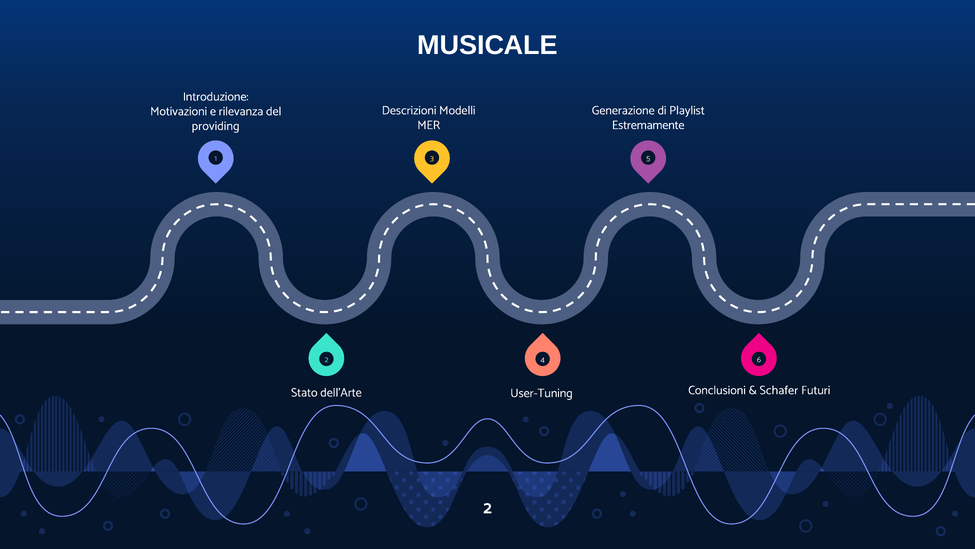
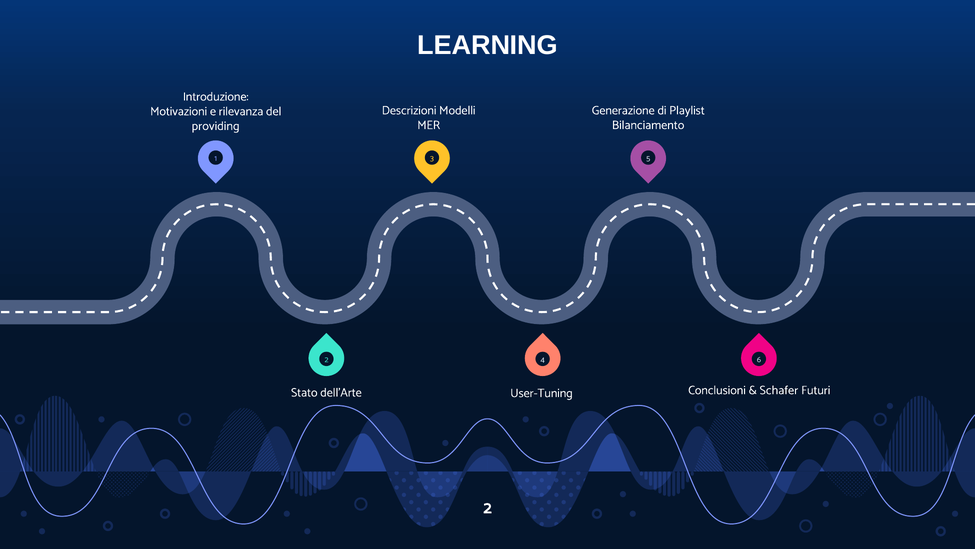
MUSICALE: MUSICALE -> LEARNING (488, 45)
Estremamente: Estremamente -> Bilanciamento (648, 125)
